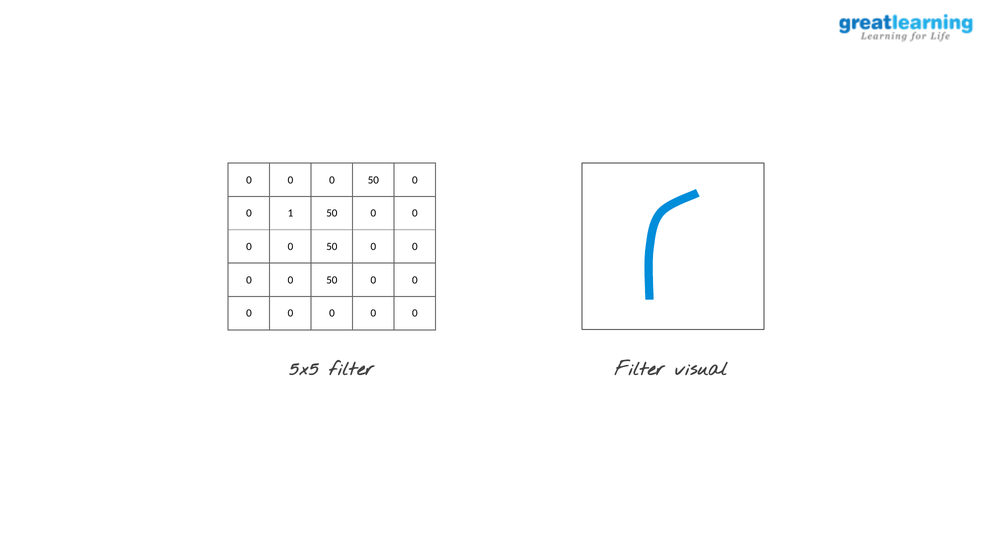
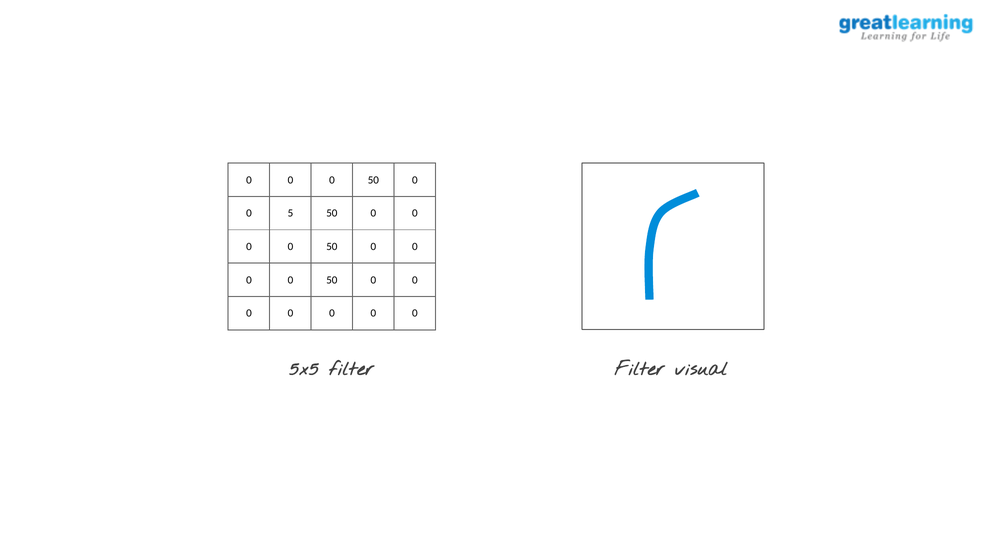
1: 1 -> 5 (290, 213)
